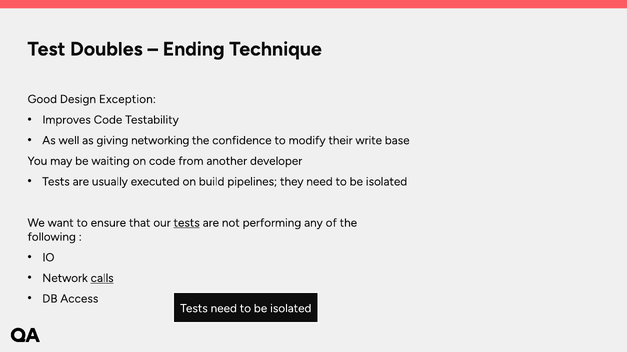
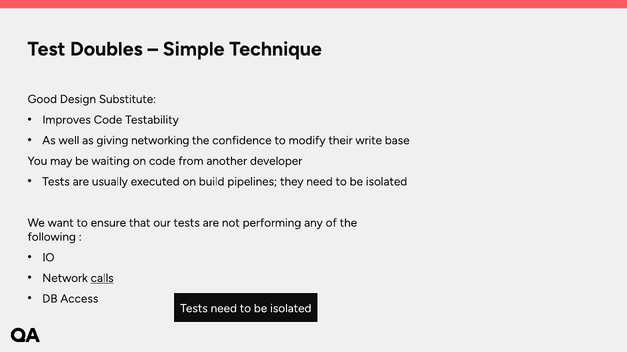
Ending: Ending -> Simple (194, 49)
Exception: Exception -> Substitute (127, 99)
tests underline: present -> none (187, 223)
